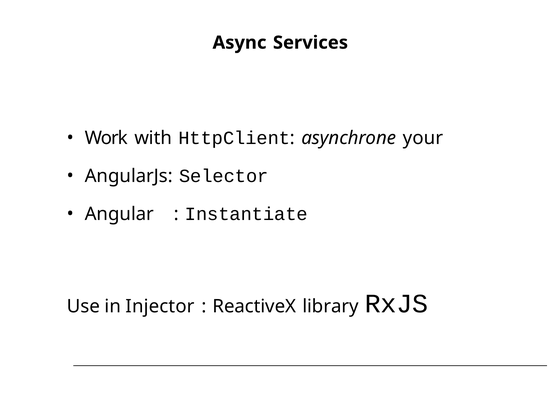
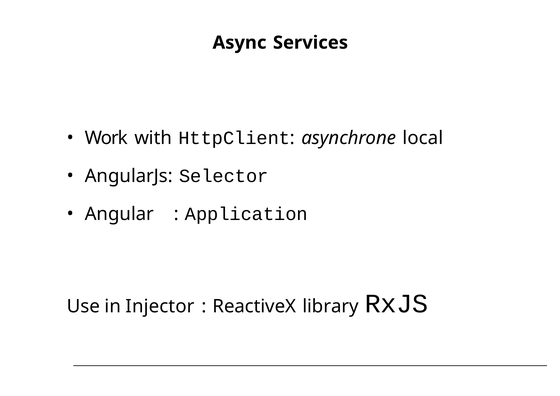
your: your -> local (423, 138)
Instantiate: Instantiate -> Application (246, 214)
